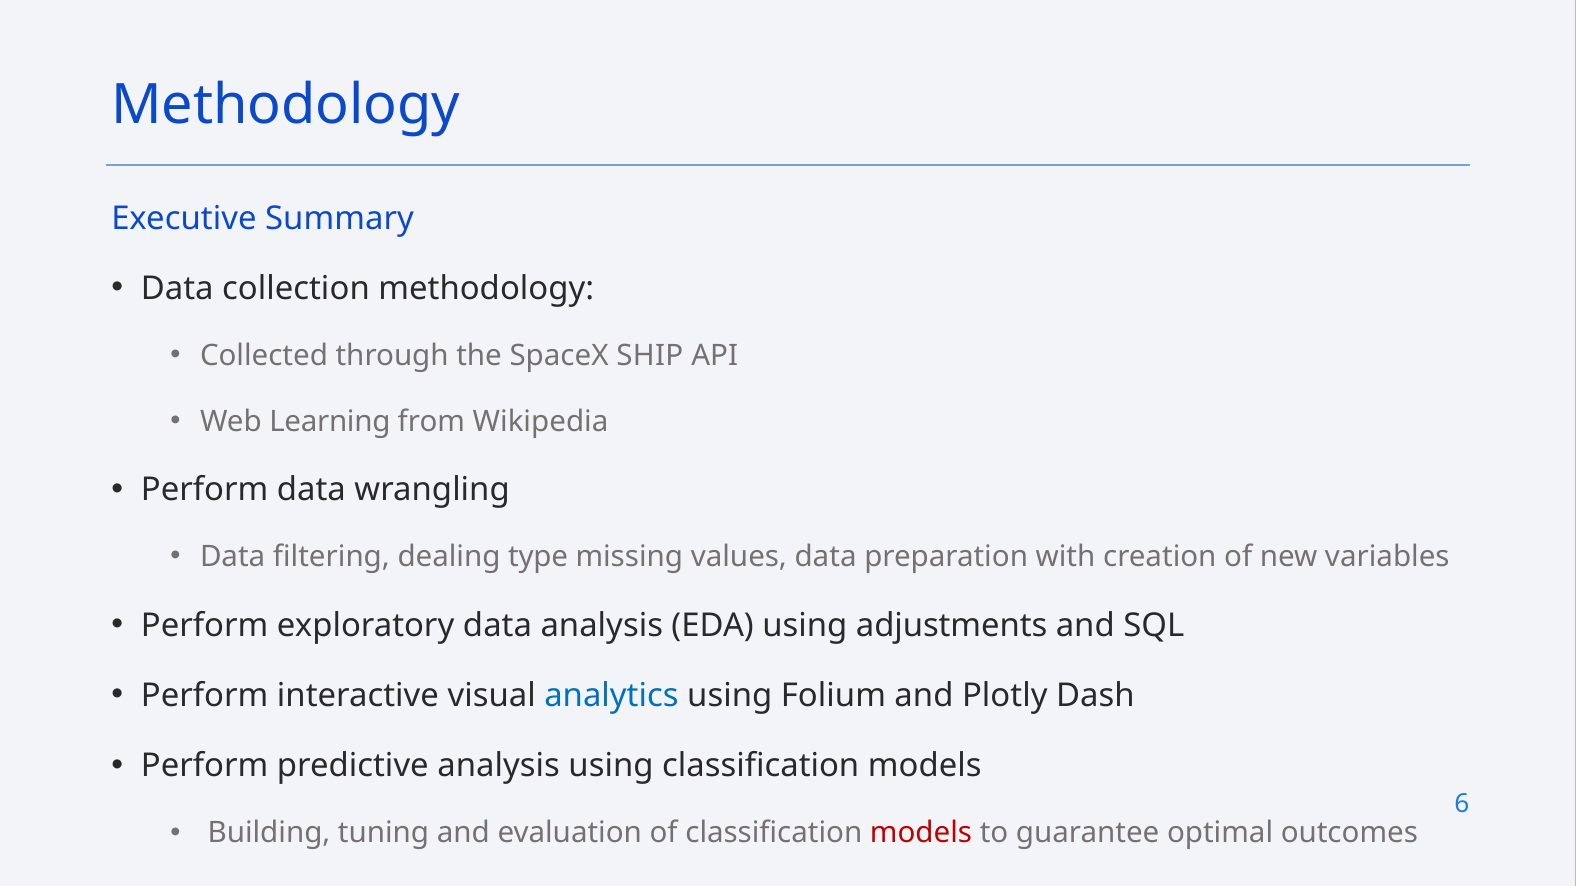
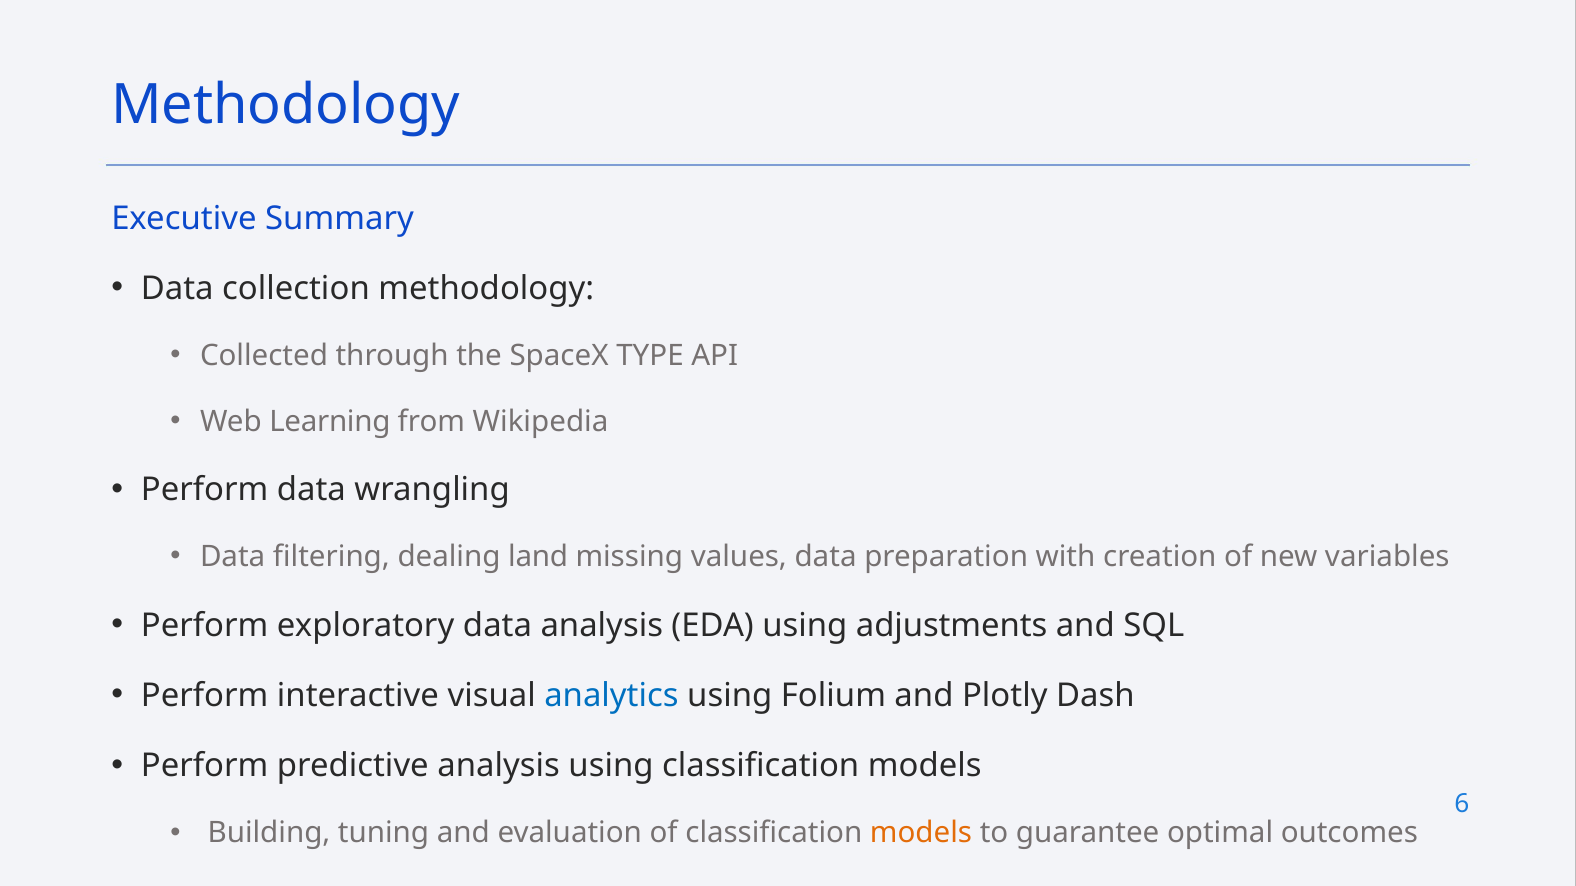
SHIP: SHIP -> TYPE (650, 356)
type: type -> land (538, 557)
models colour: red -> orange (921, 834)
